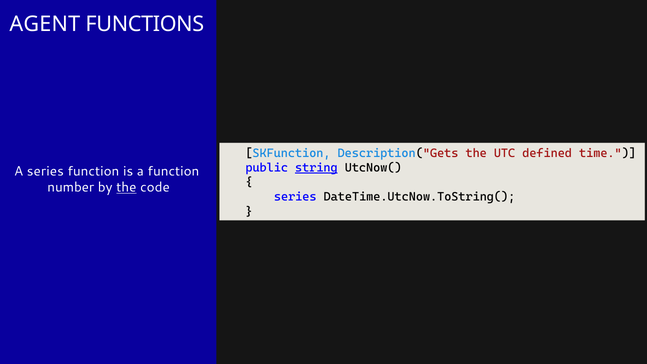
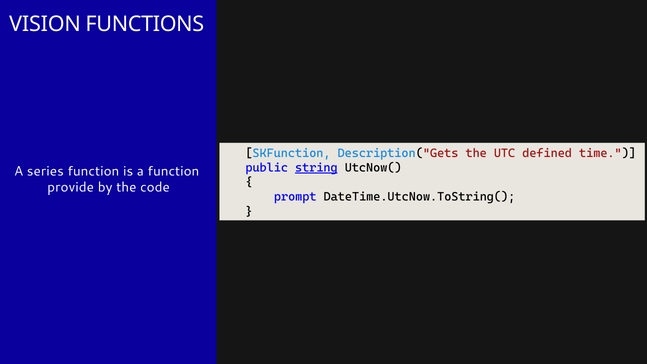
AGENT: AGENT -> VISION (45, 24)
number: number -> provide (71, 188)
the underline: present -> none (126, 188)
series: series -> prompt (295, 197)
